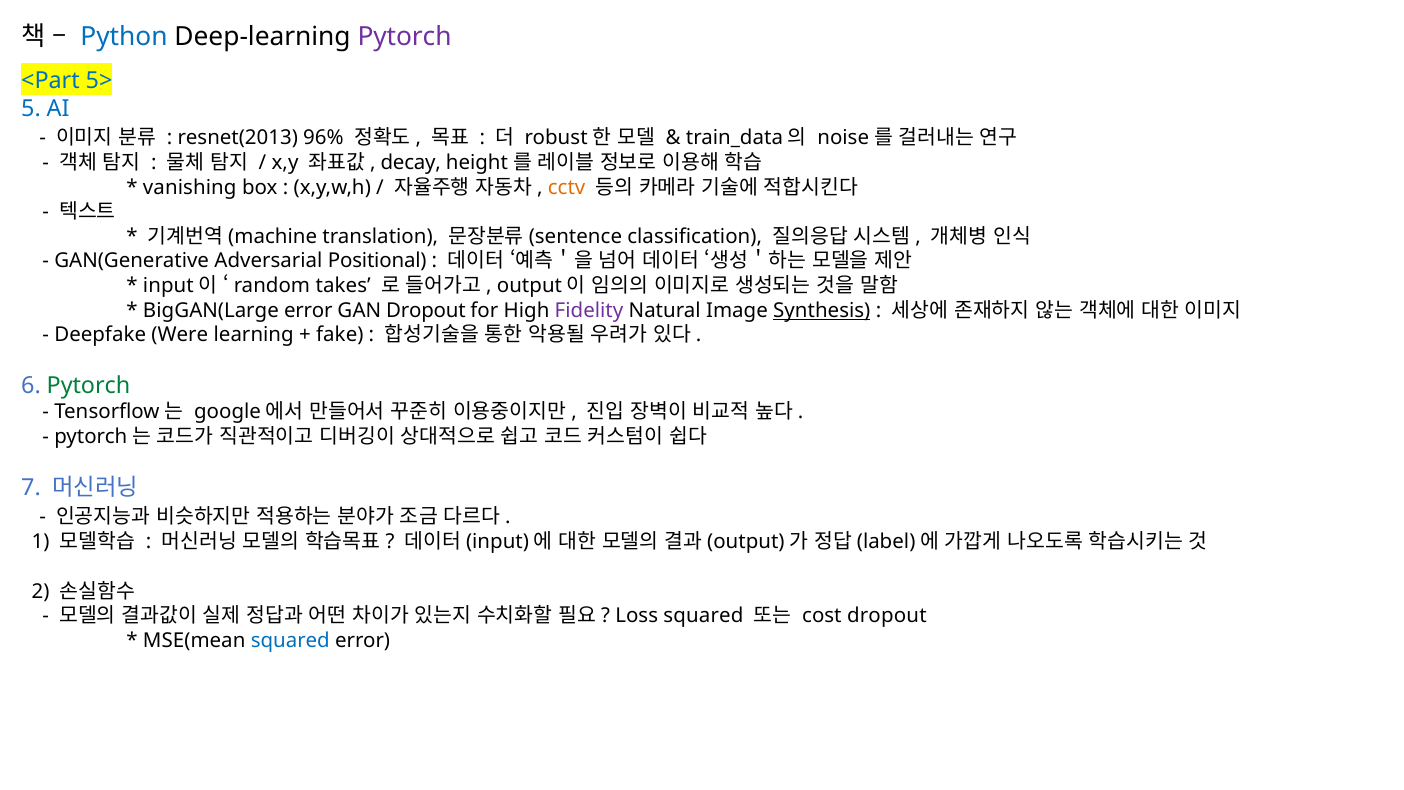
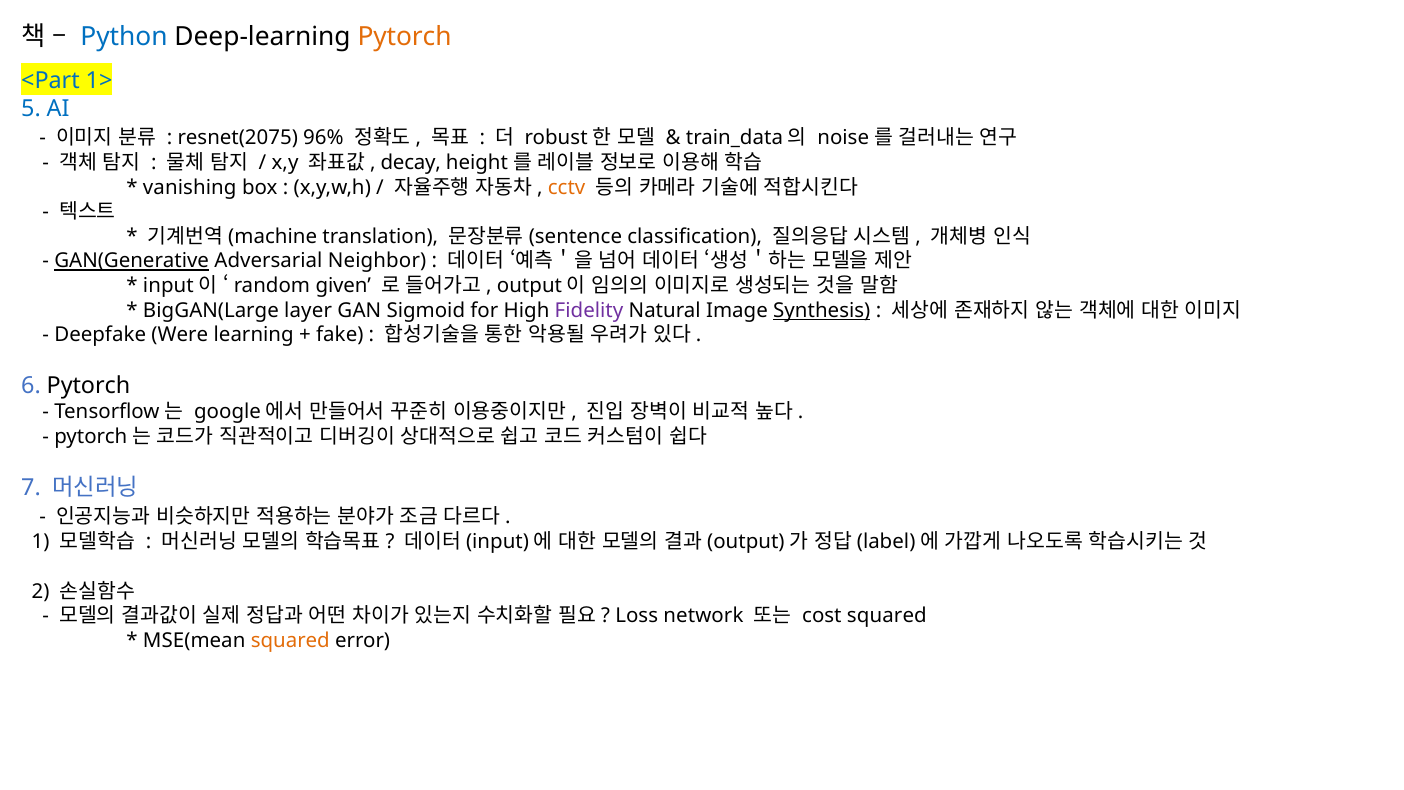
Pytorch colour: purple -> orange (405, 37)
5>: 5> -> 1> (99, 80)
resnet(2013: resnet(2013 -> resnet(2075 (238, 138)
GAN(Generative underline: none -> present (132, 261)
Positional: Positional -> Neighbor (377, 261)
takes: takes -> given (343, 286)
BigGAN(Large error: error -> layer (308, 310)
GAN Dropout: Dropout -> Sigmoid (426, 310)
Pytorch colour: green -> black (88, 386)
Loss squared: squared -> network (703, 616)
cost dropout: dropout -> squared (887, 616)
squared colour: blue -> orange (290, 640)
